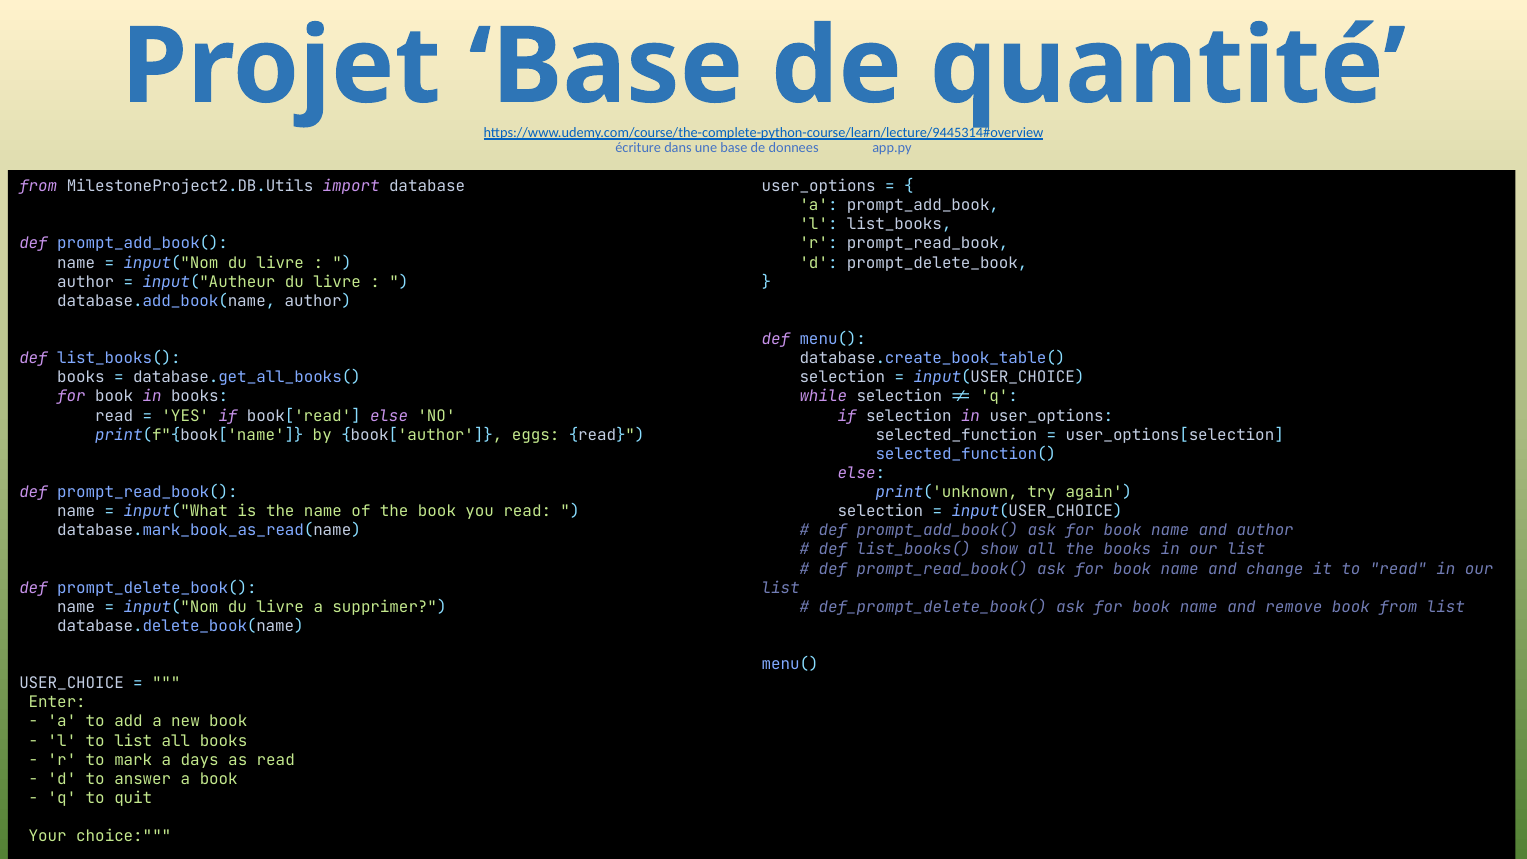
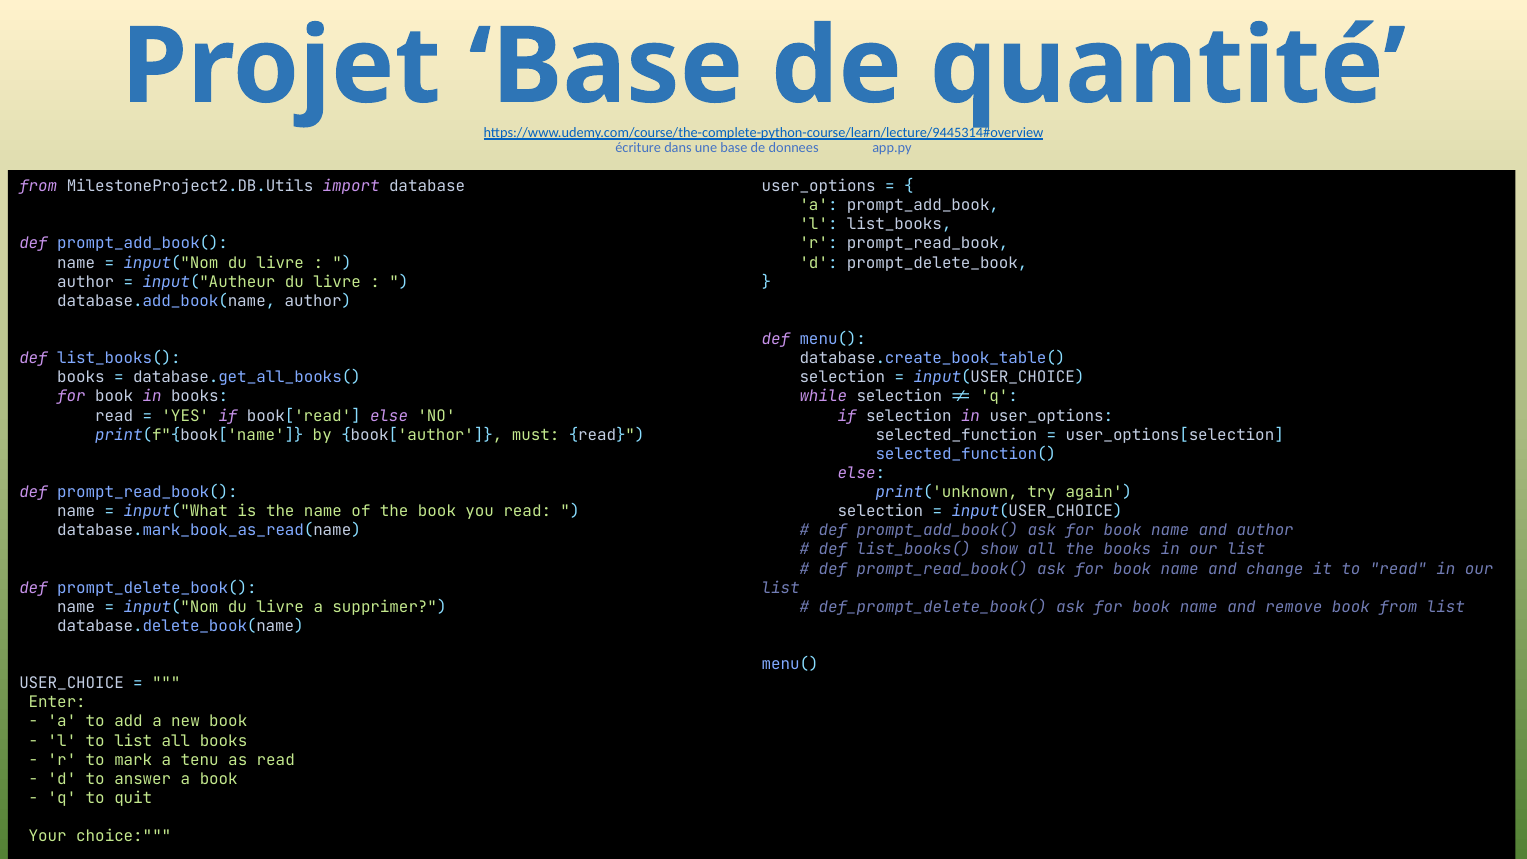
eggs: eggs -> must (536, 435)
days: days -> tenu (200, 760)
